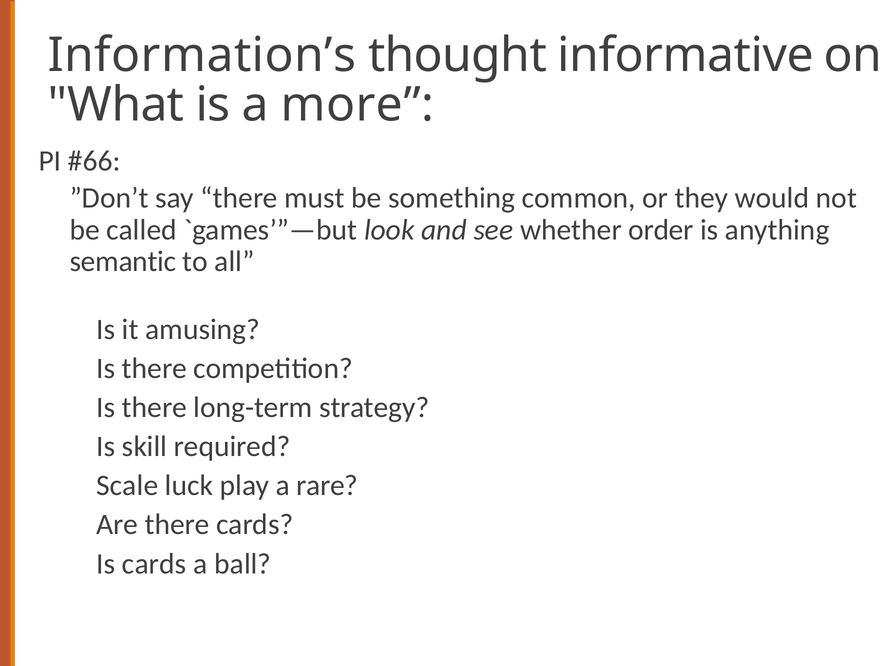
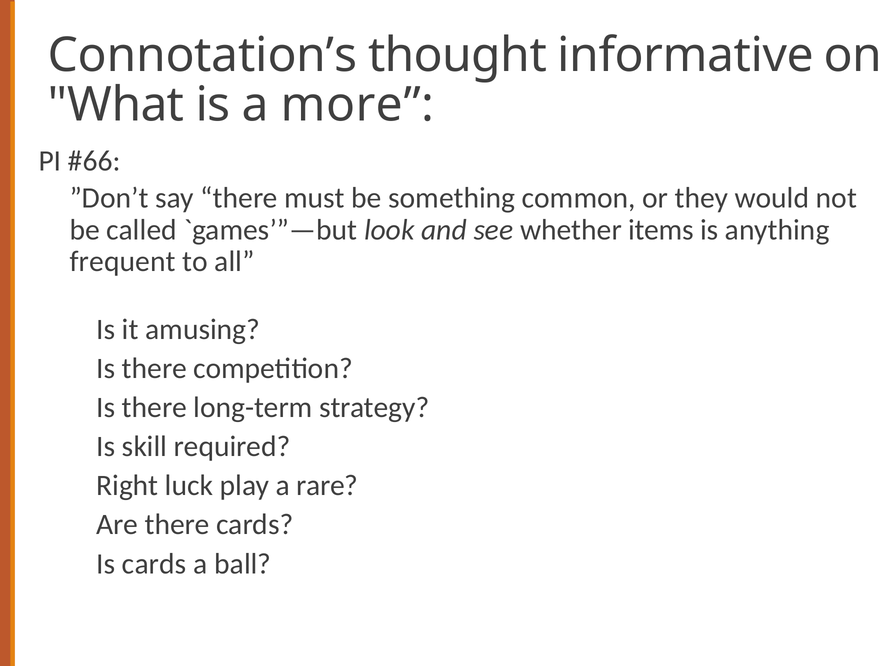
Information’s: Information’s -> Connotation’s (202, 56)
order: order -> items (661, 230)
semantic: semantic -> frequent (123, 262)
Scale: Scale -> Right (127, 486)
